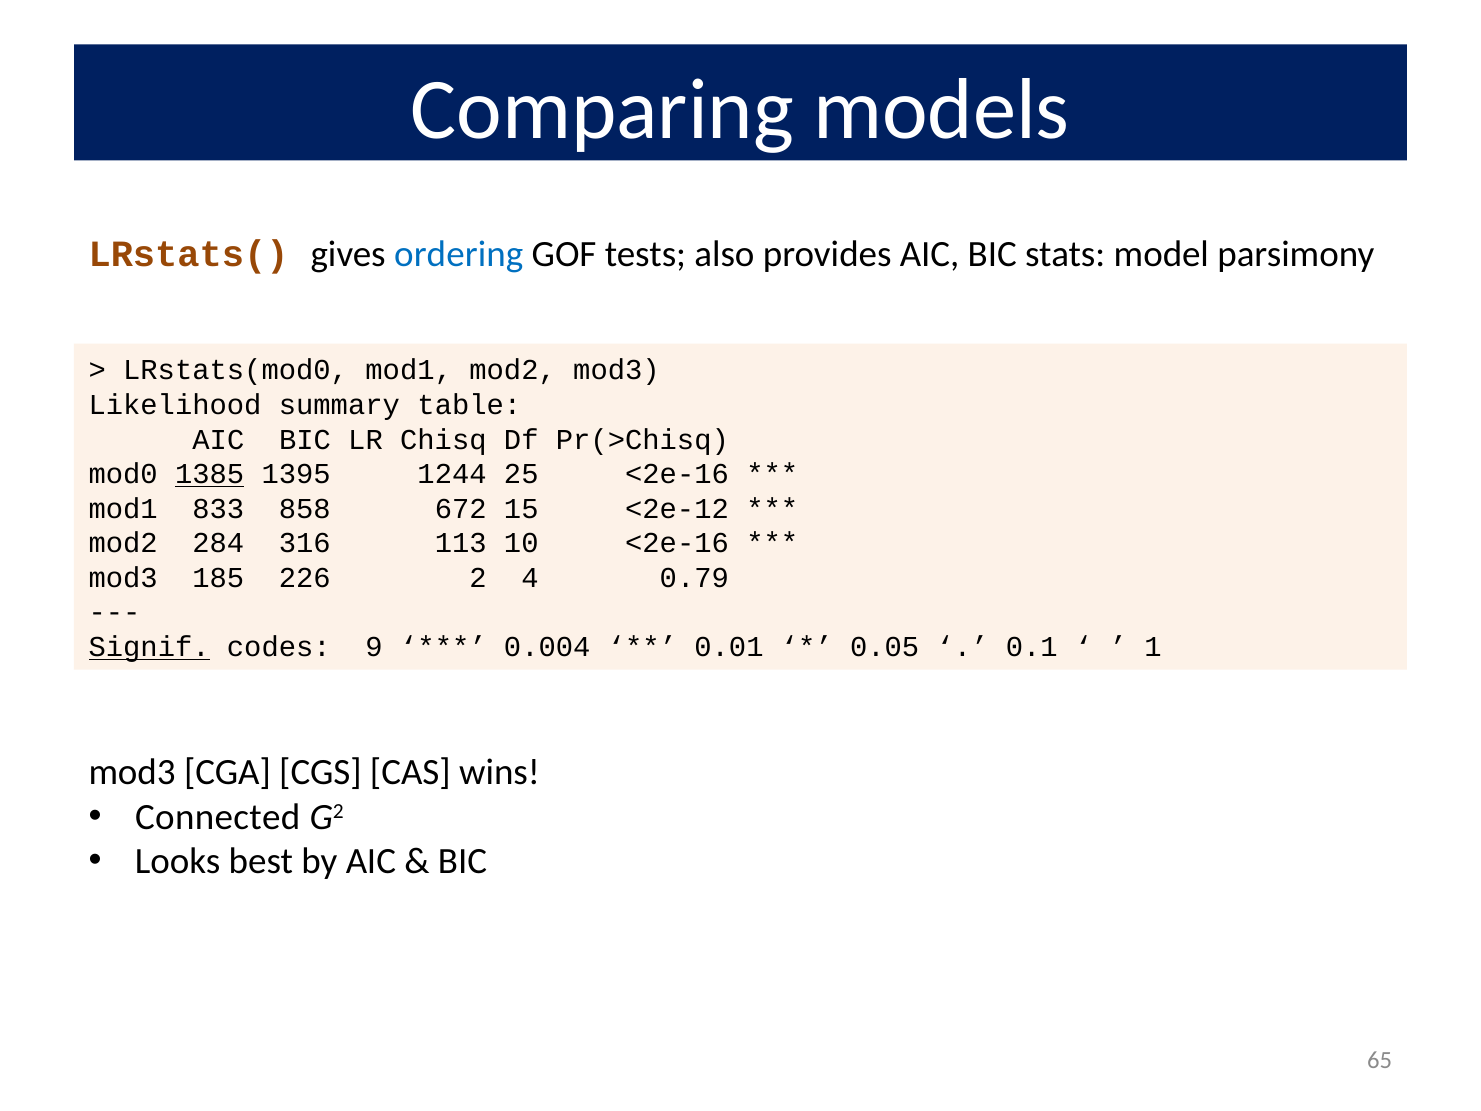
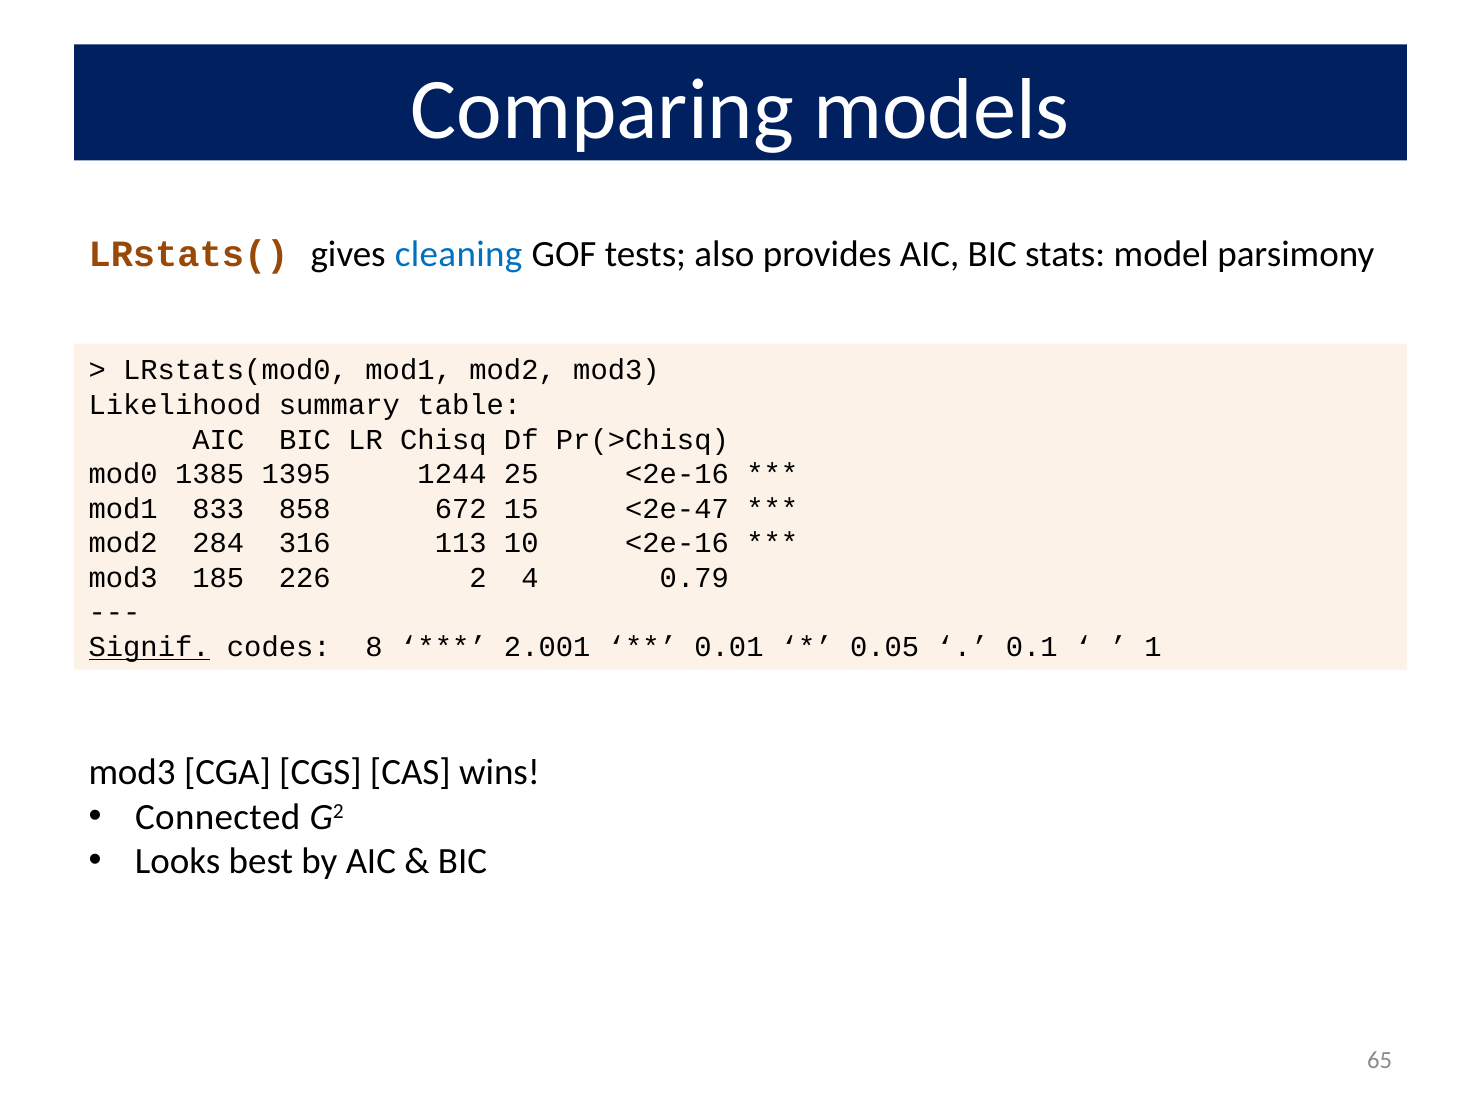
ordering: ordering -> cleaning (459, 254)
1385 underline: present -> none (210, 474)
<2e-12: <2e-12 -> <2e-47 (677, 509)
9: 9 -> 8 (374, 647)
0.004: 0.004 -> 2.001 (547, 647)
